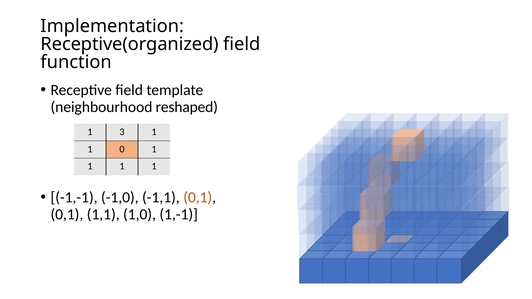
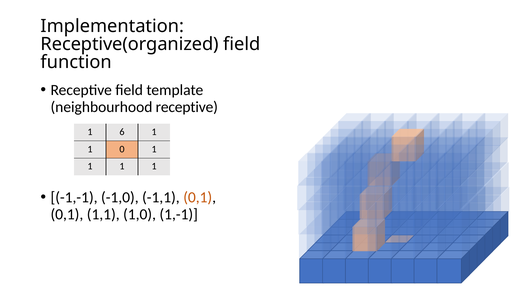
neighbourhood reshaped: reshaped -> receptive (187, 107)
3: 3 -> 6 (122, 132)
